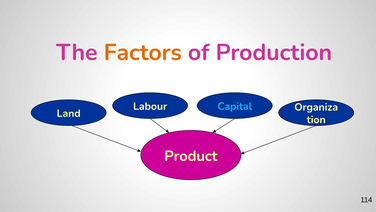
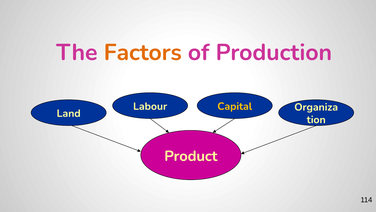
Capital colour: light blue -> yellow (235, 106)
